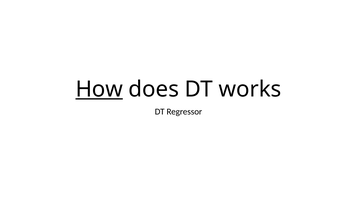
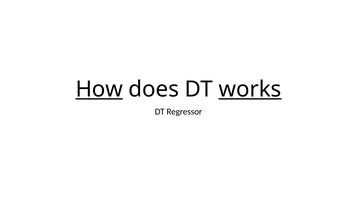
works underline: none -> present (250, 89)
